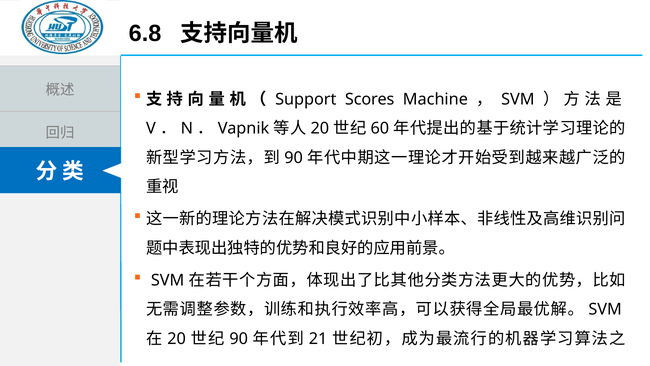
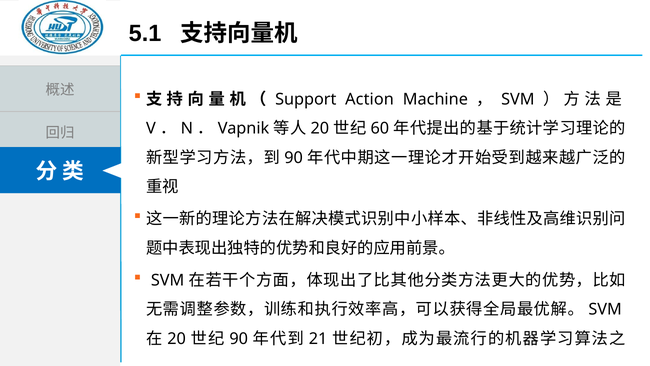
6.8: 6.8 -> 5.1 (145, 33)
Scores: Scores -> Action (370, 99)
